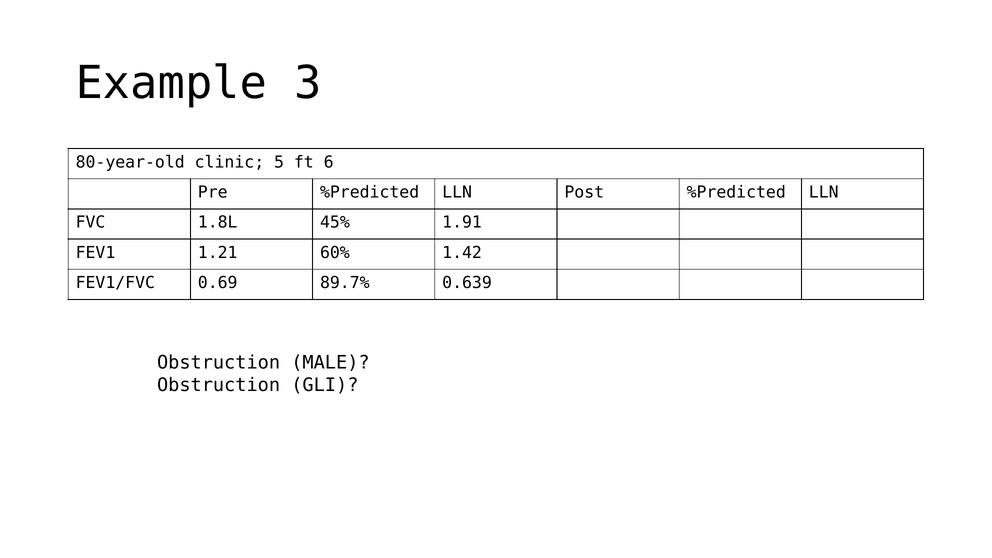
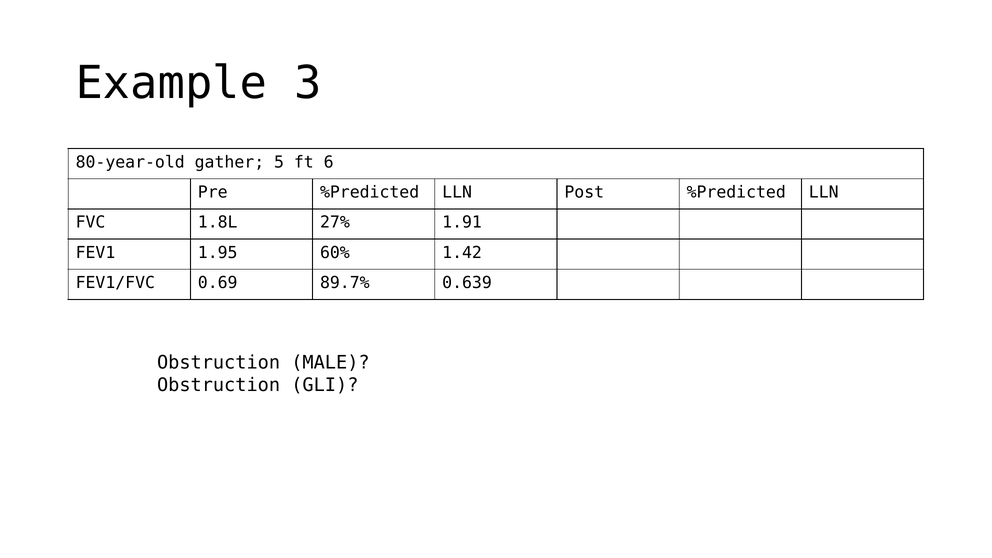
clinic: clinic -> gather (229, 162)
45%: 45% -> 27% (335, 222)
1.21: 1.21 -> 1.95 (218, 253)
